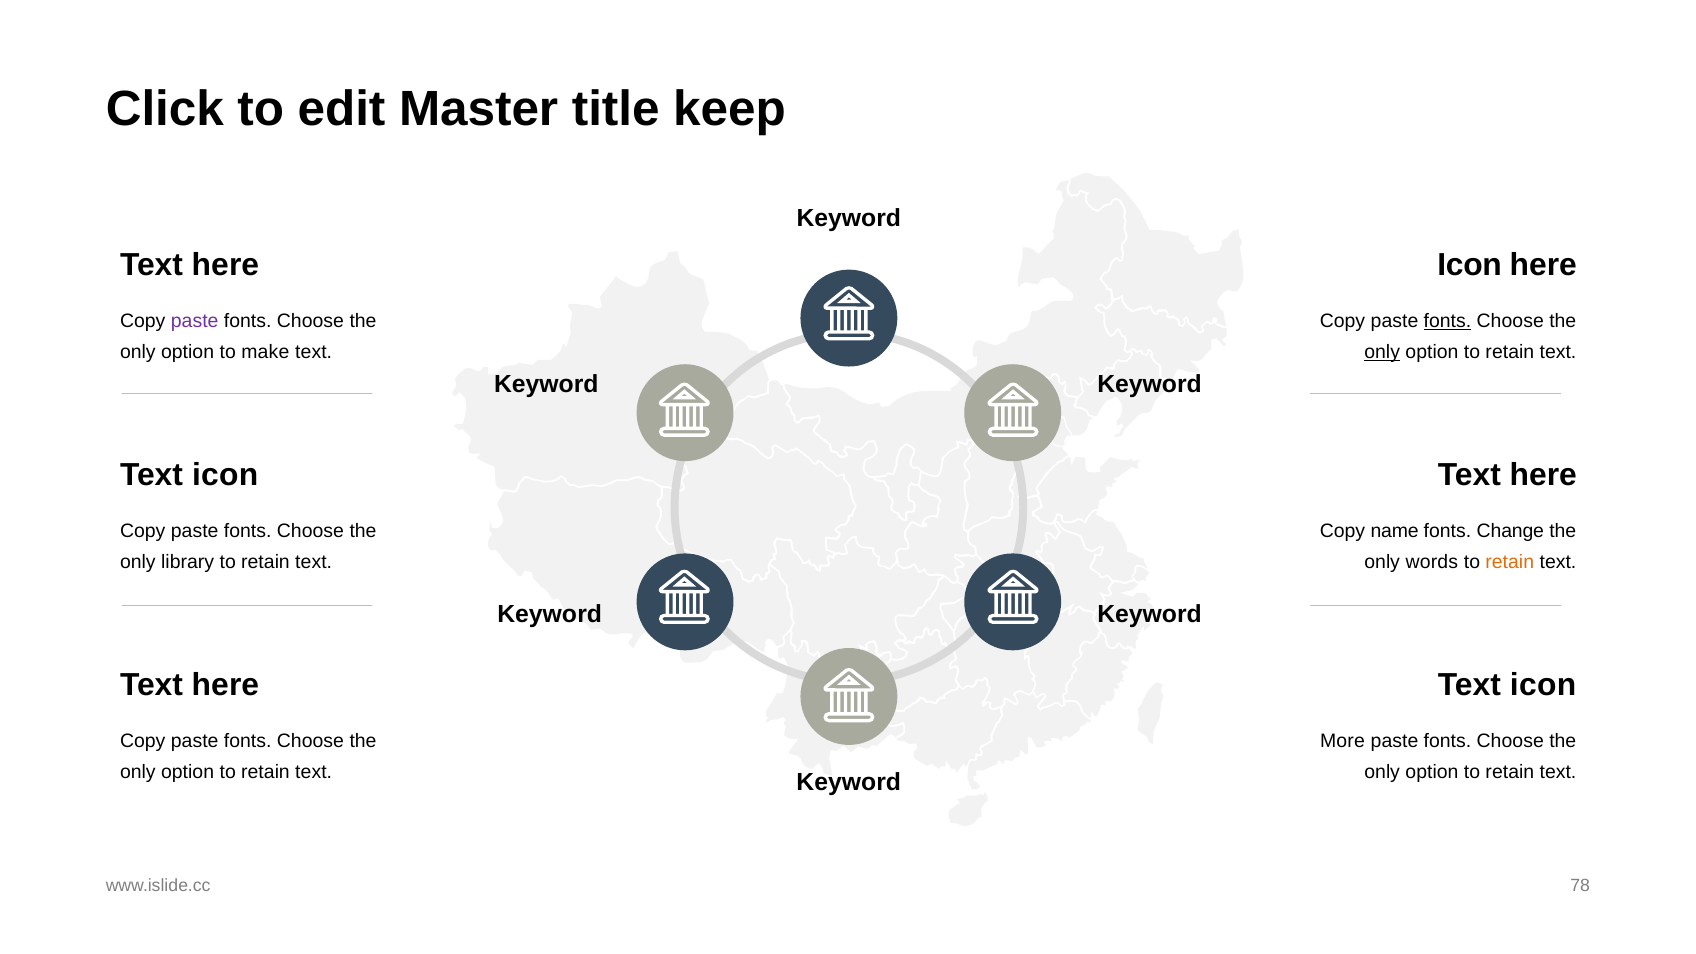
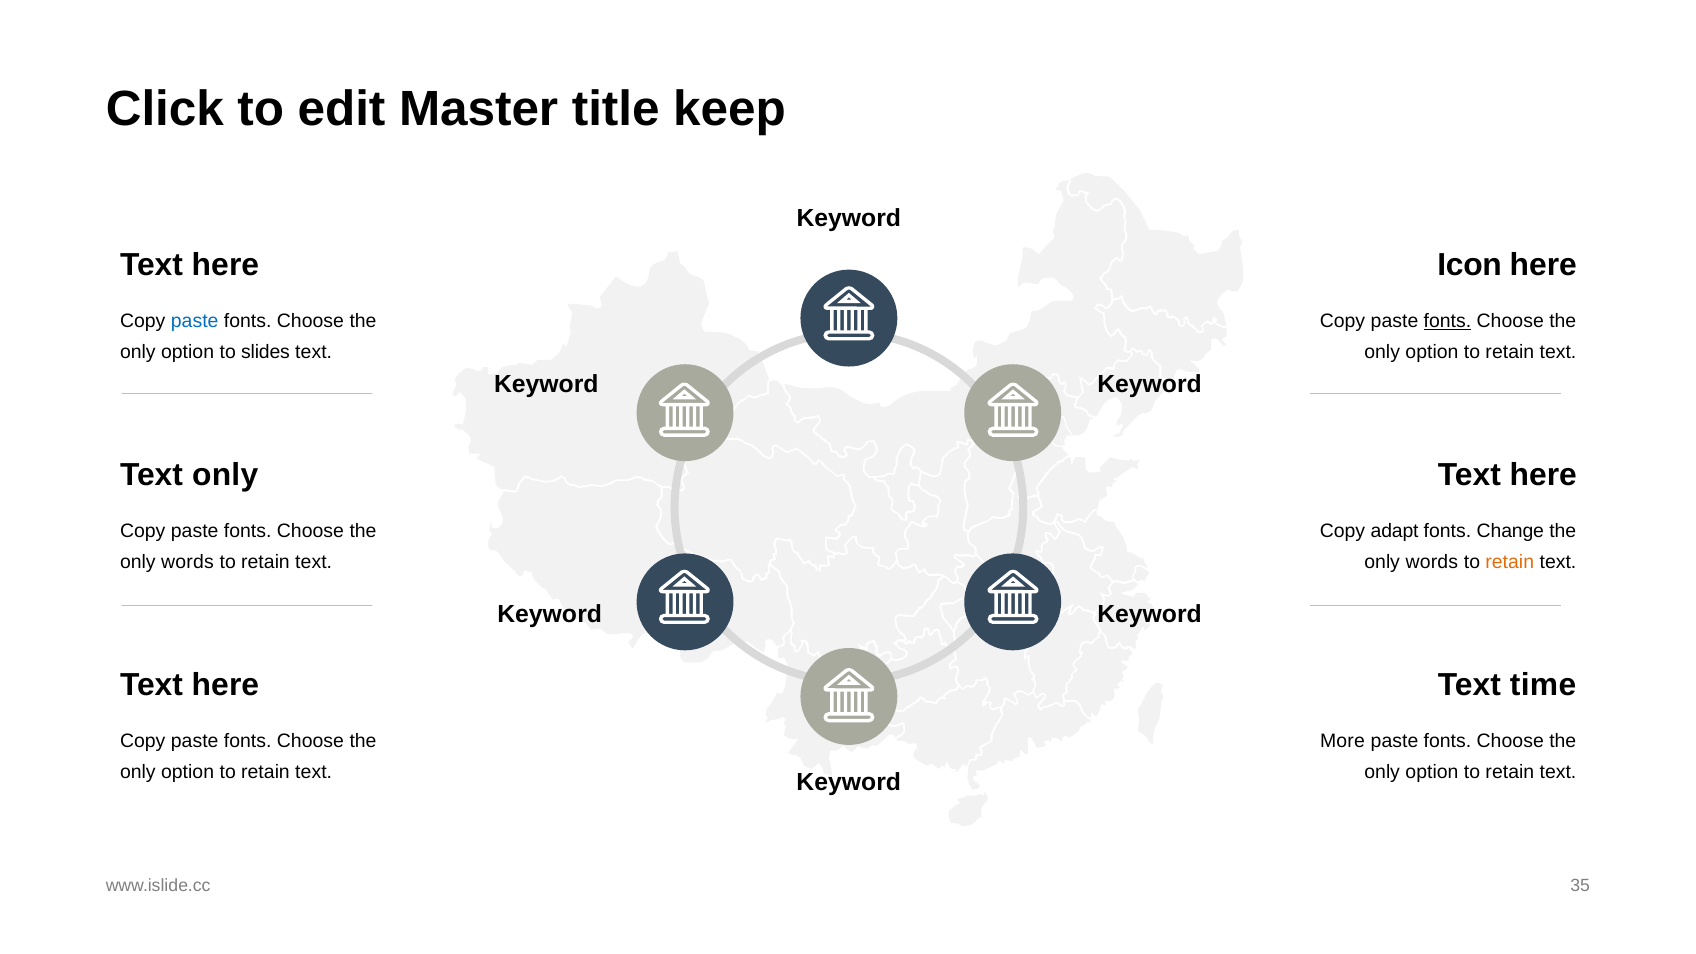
paste colour: purple -> blue (195, 322)
make: make -> slides (266, 352)
only underline: present -> none (1382, 352)
icon: icon -> only (225, 475)
name: name -> adapt (1395, 531)
library: library -> words (187, 562)
icon: icon -> time (1543, 685)
78: 78 -> 35 (1580, 885)
